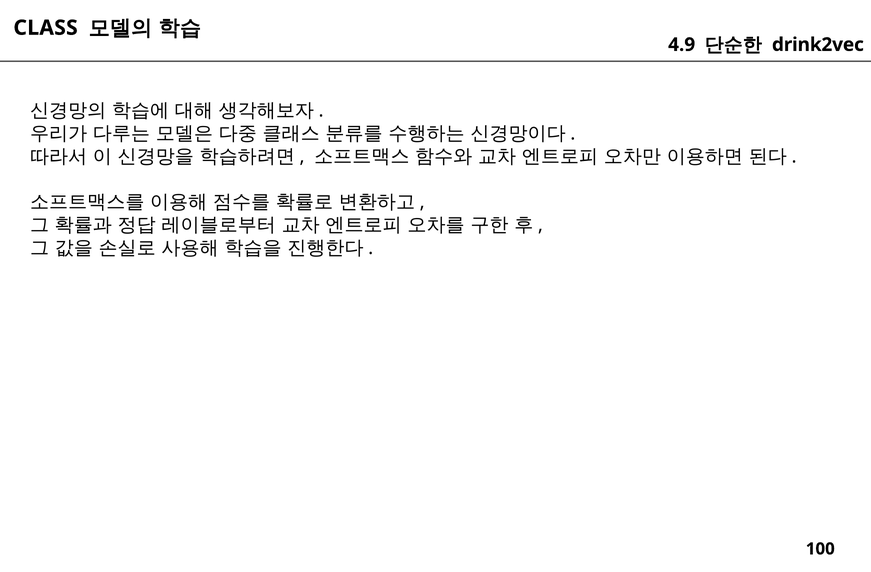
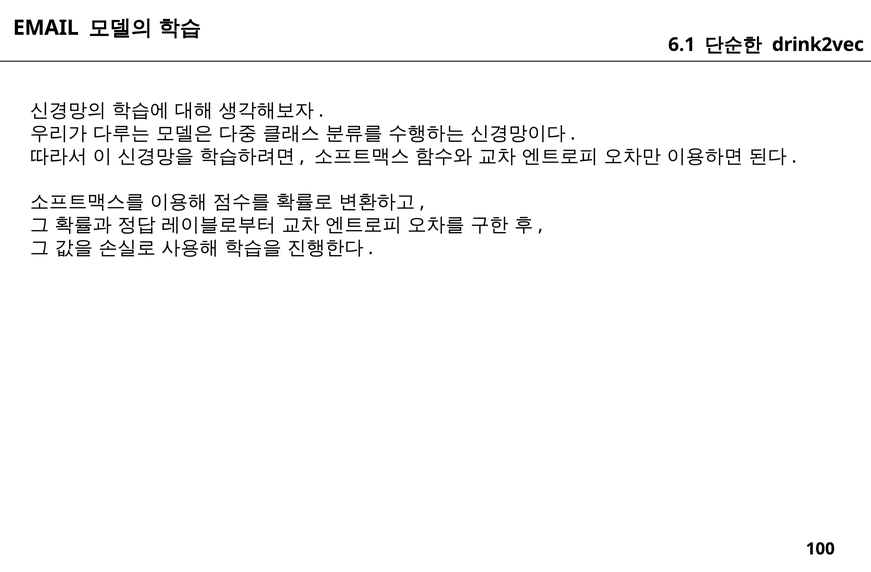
CLASS: CLASS -> EMAIL (46, 28)
4.9: 4.9 -> 6.1 (682, 45)
